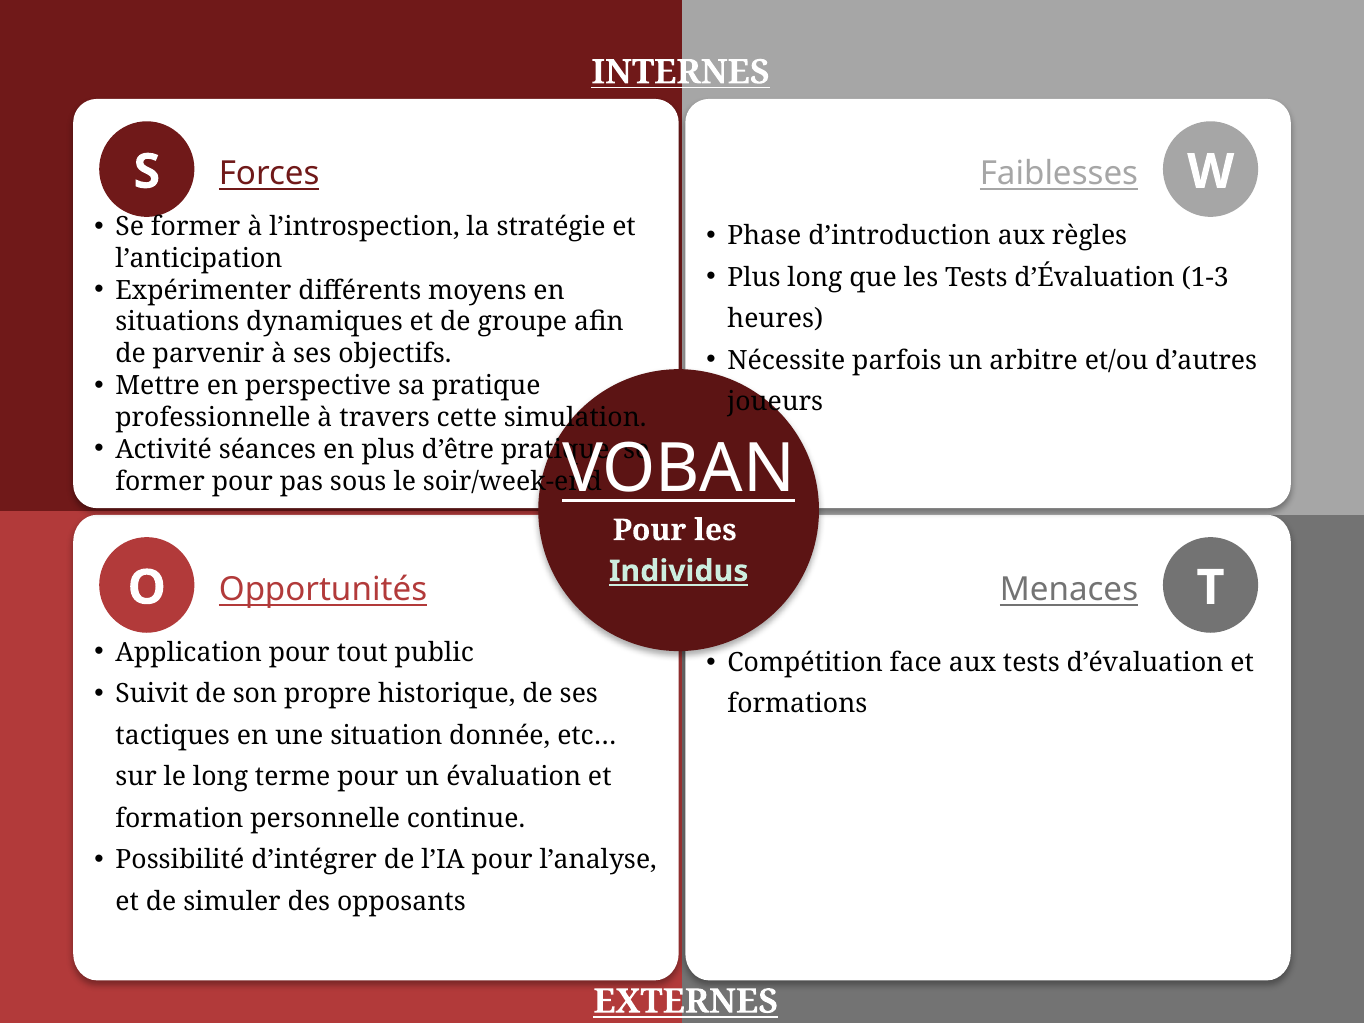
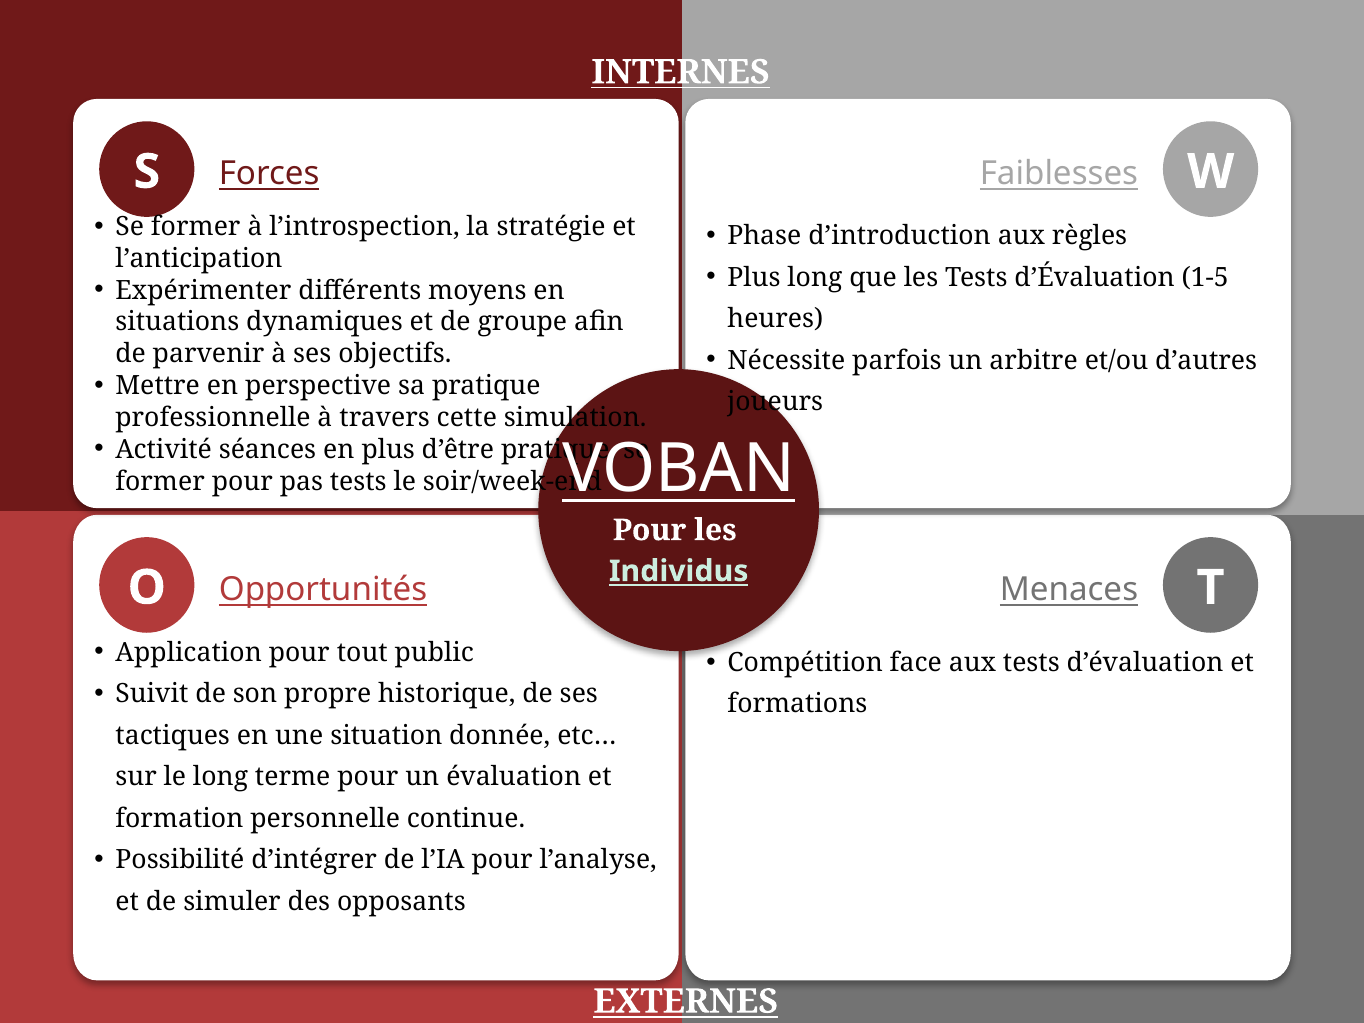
1-3: 1-3 -> 1-5 (1205, 277)
pas sous: sous -> tests (358, 481)
